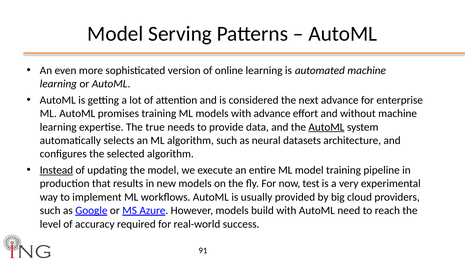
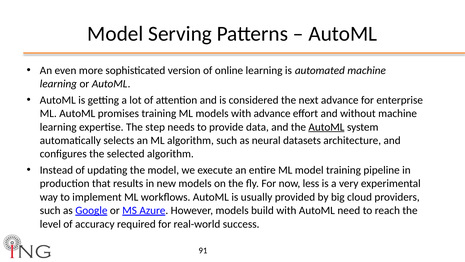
true: true -> step (155, 127)
Instead underline: present -> none (56, 170)
test: test -> less (311, 183)
